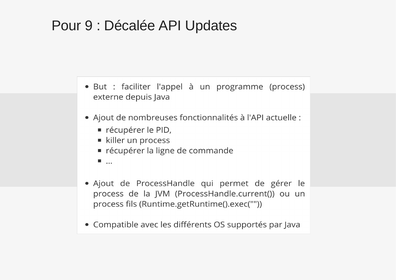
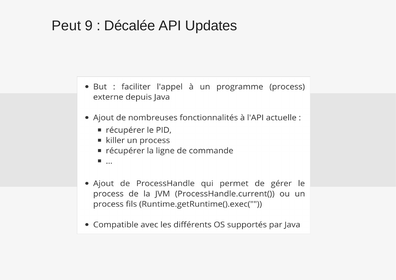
Pour: Pour -> Peut (66, 26)
